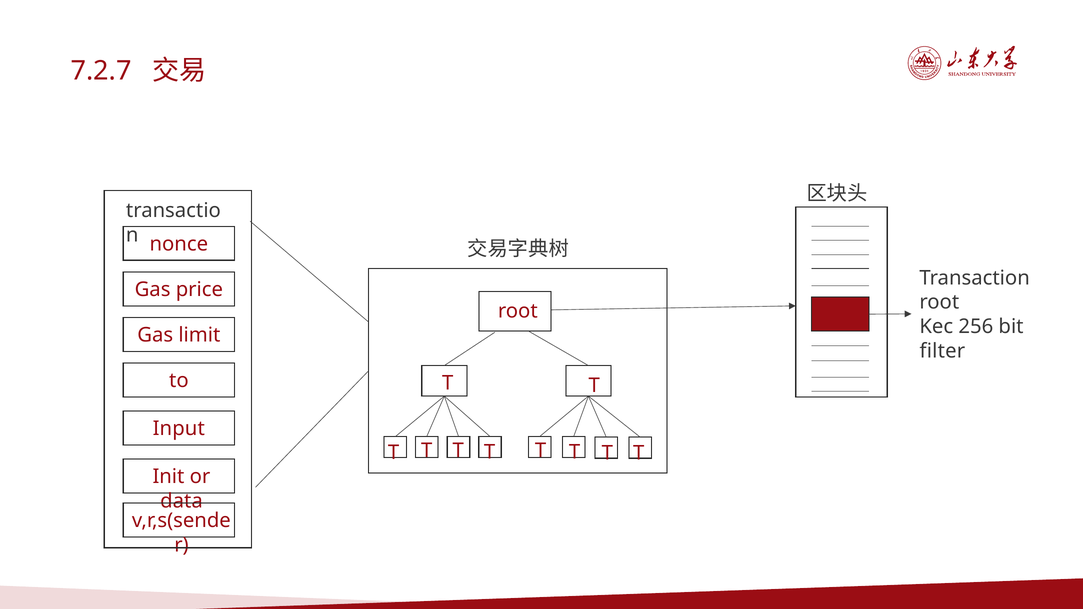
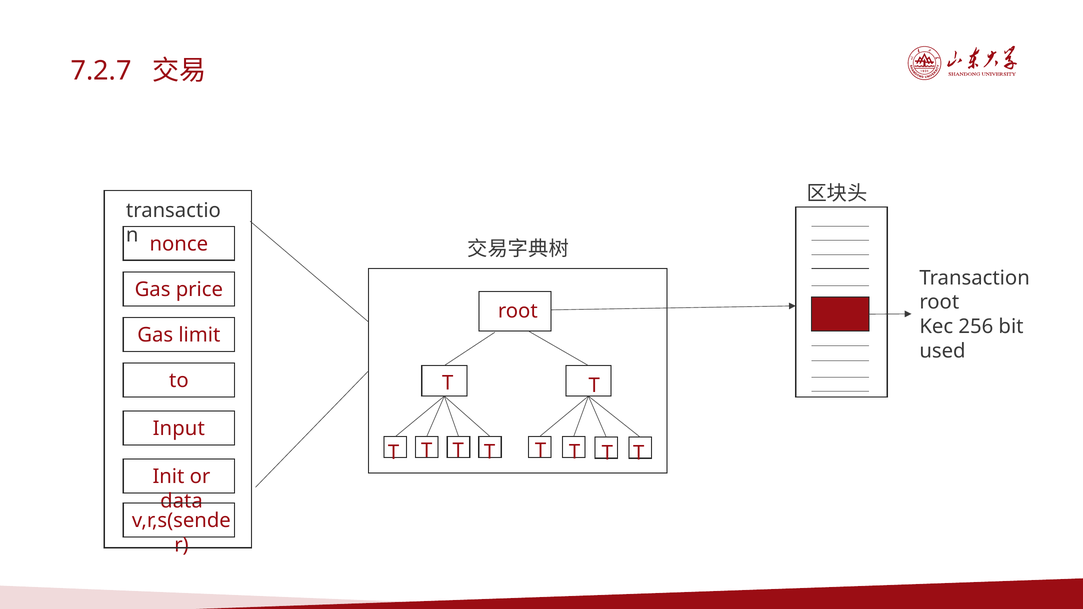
filter: filter -> used (943, 351)
